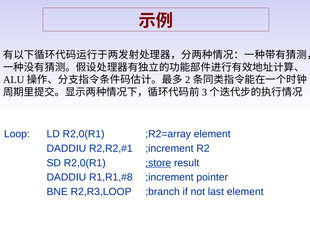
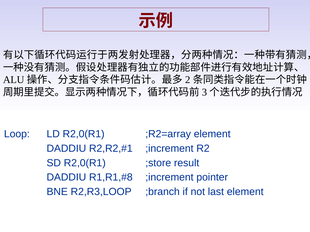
;store underline: present -> none (158, 163)
